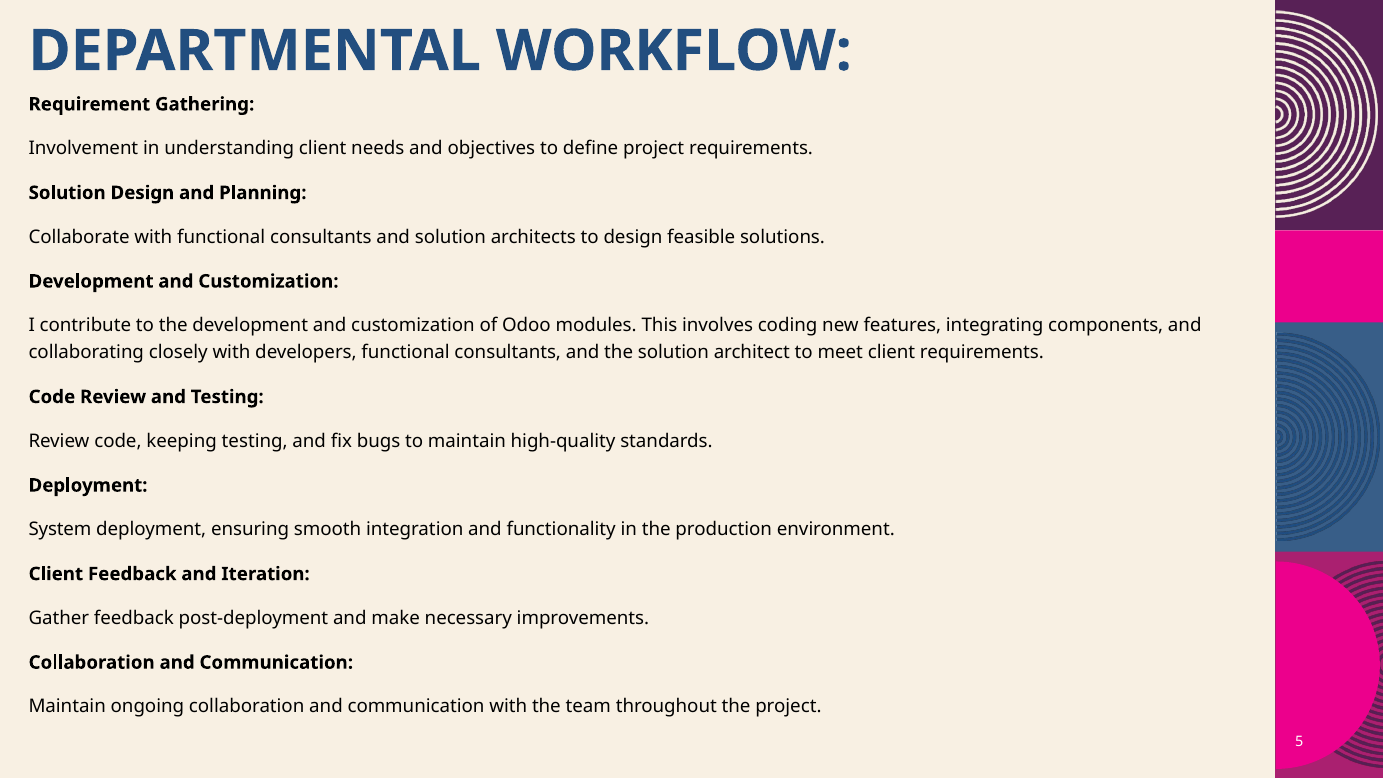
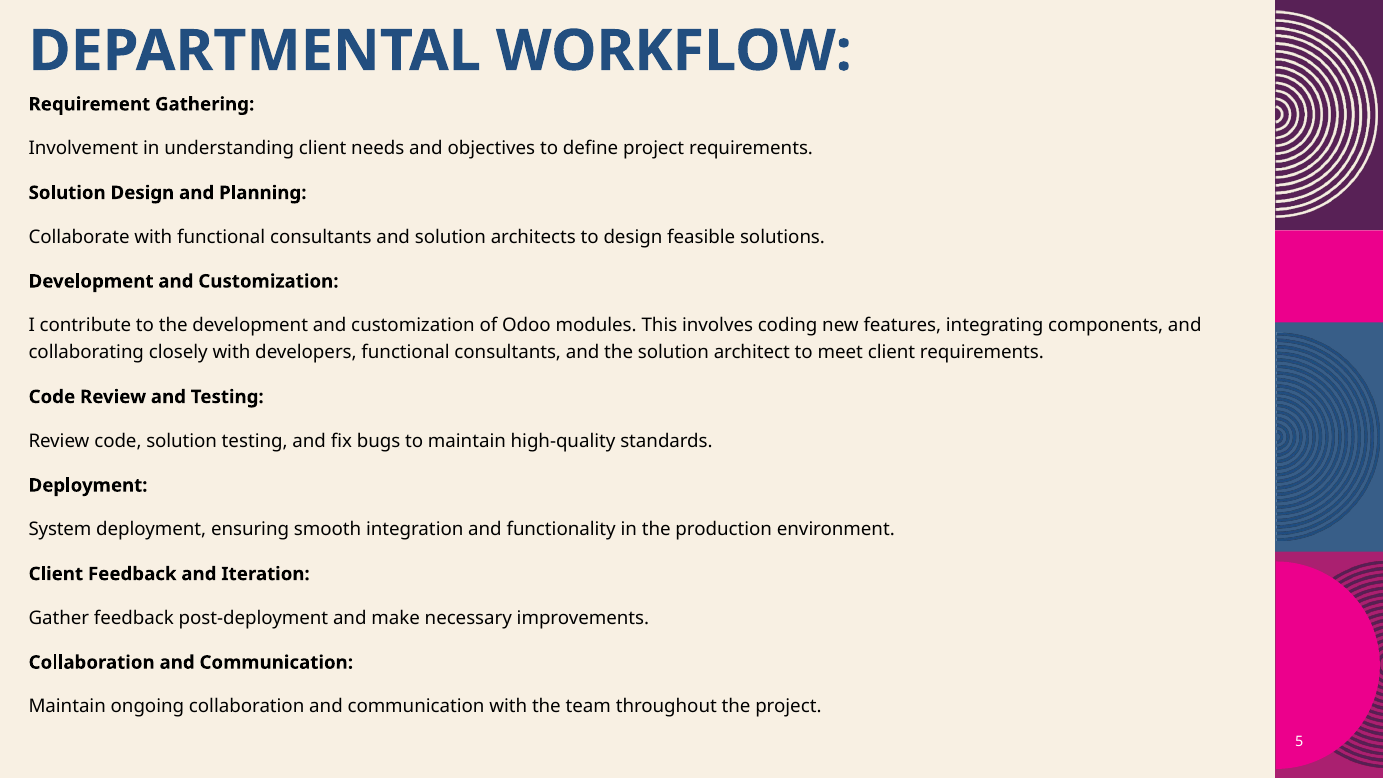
code keeping: keeping -> solution (182, 441)
